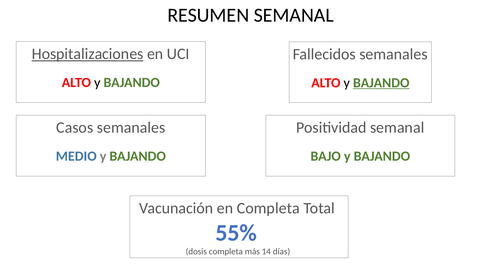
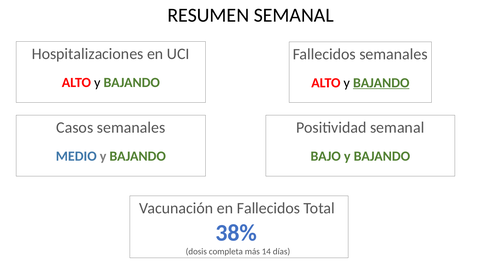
Hospitalizaciones underline: present -> none (88, 54)
en Completa: Completa -> Fallecidos (268, 208)
55%: 55% -> 38% (236, 233)
